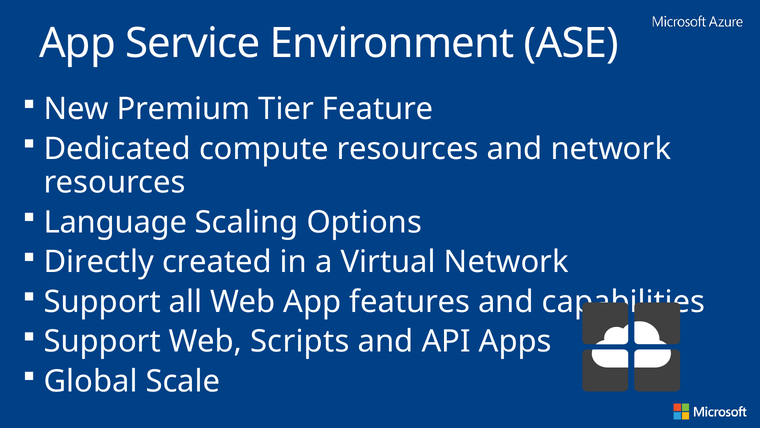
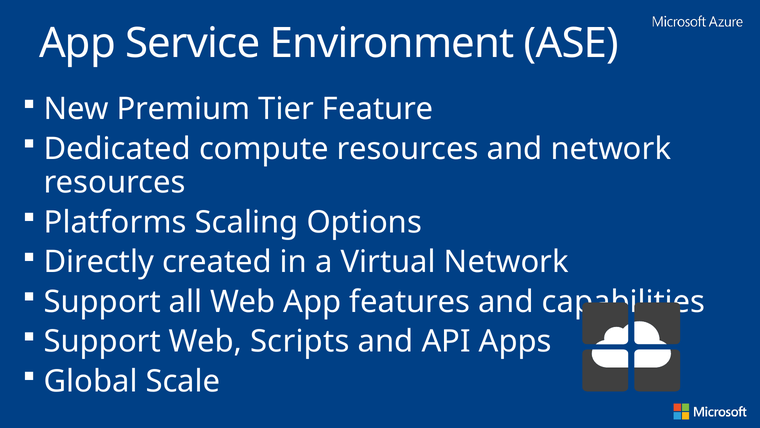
Language: Language -> Platforms (115, 222)
